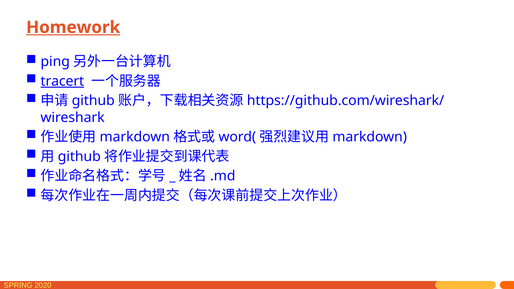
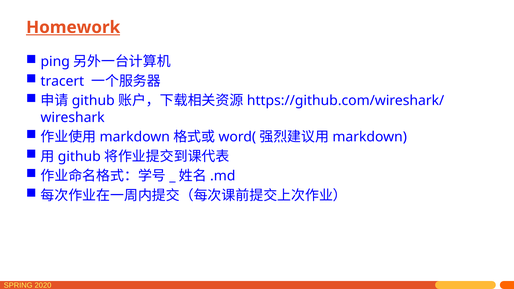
tracert underline: present -> none (62, 81)
